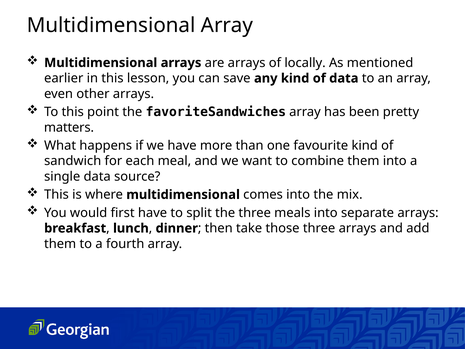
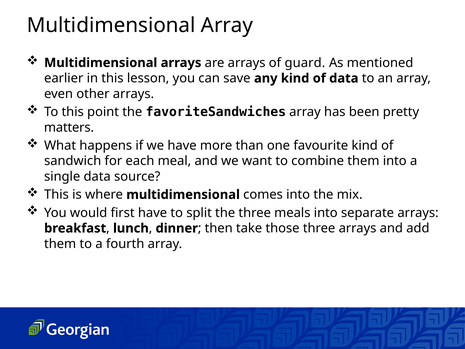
locally: locally -> guard (305, 63)
